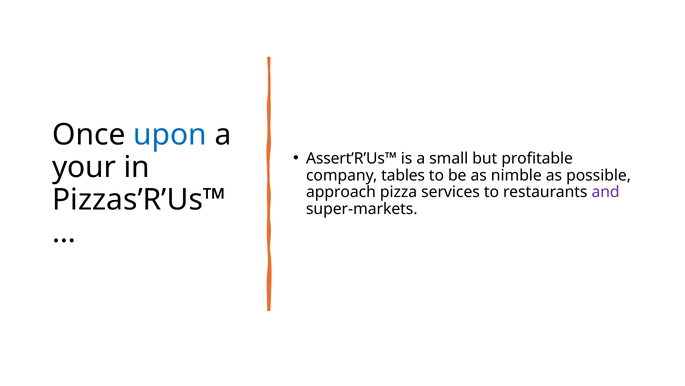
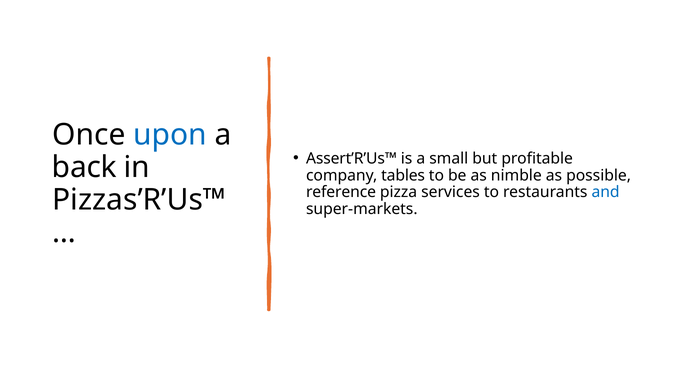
your: your -> back (84, 167)
approach: approach -> reference (341, 192)
and colour: purple -> blue (606, 192)
